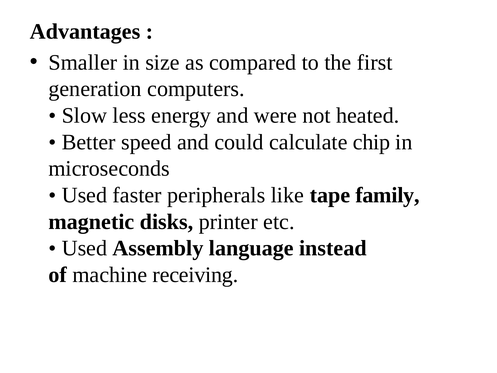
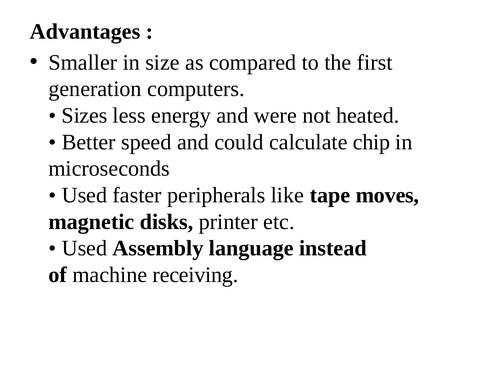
Slow: Slow -> Sizes (84, 115)
family: family -> moves (387, 195)
